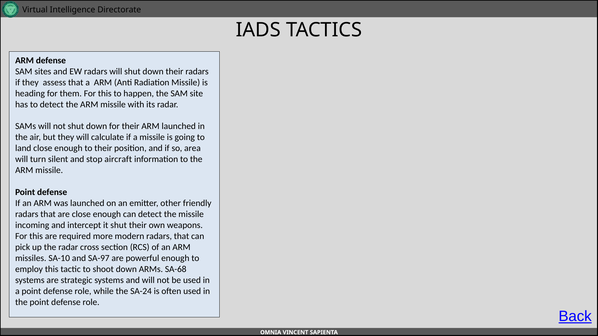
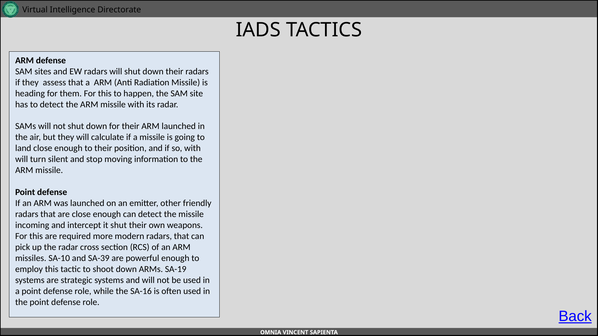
so area: area -> with (192, 148)
aircraft: aircraft -> moving (118, 159)
SA-97: SA-97 -> SA-39 (99, 258)
SA-68: SA-68 -> SA-19 (176, 269)
SA-24: SA-24 -> SA-16 (141, 291)
